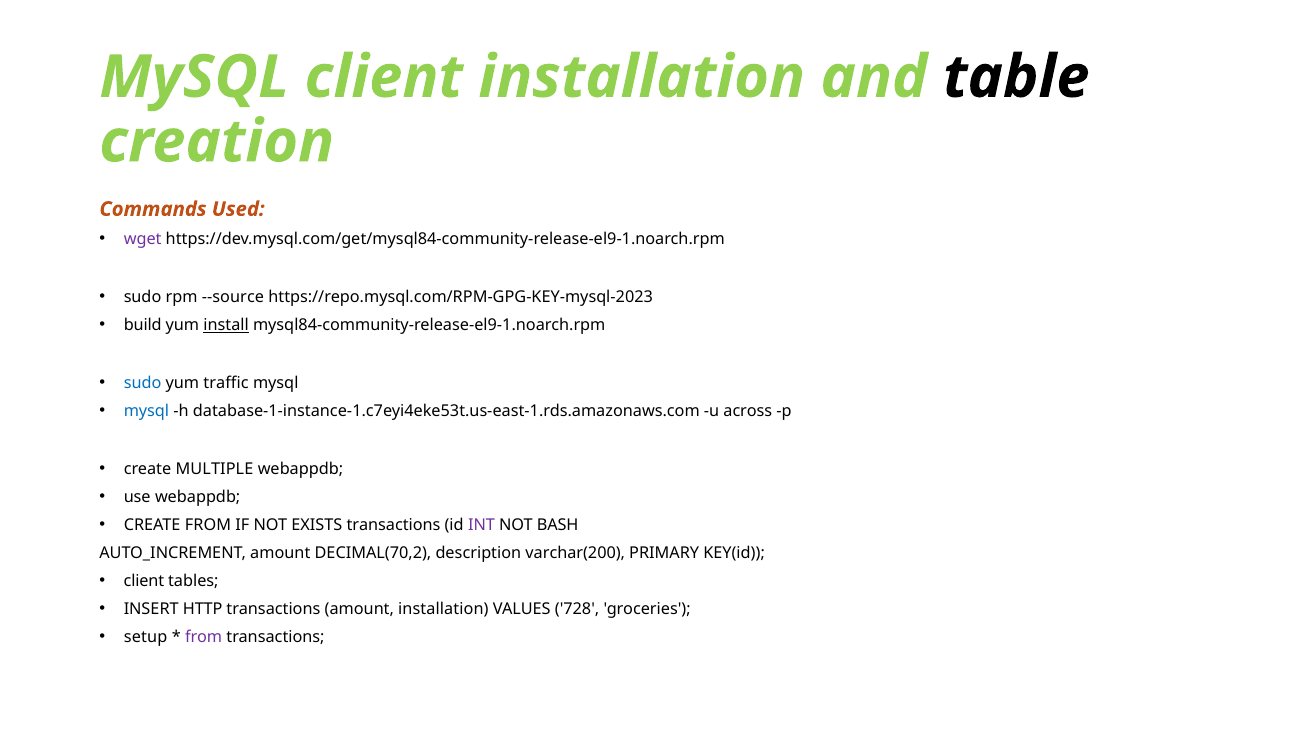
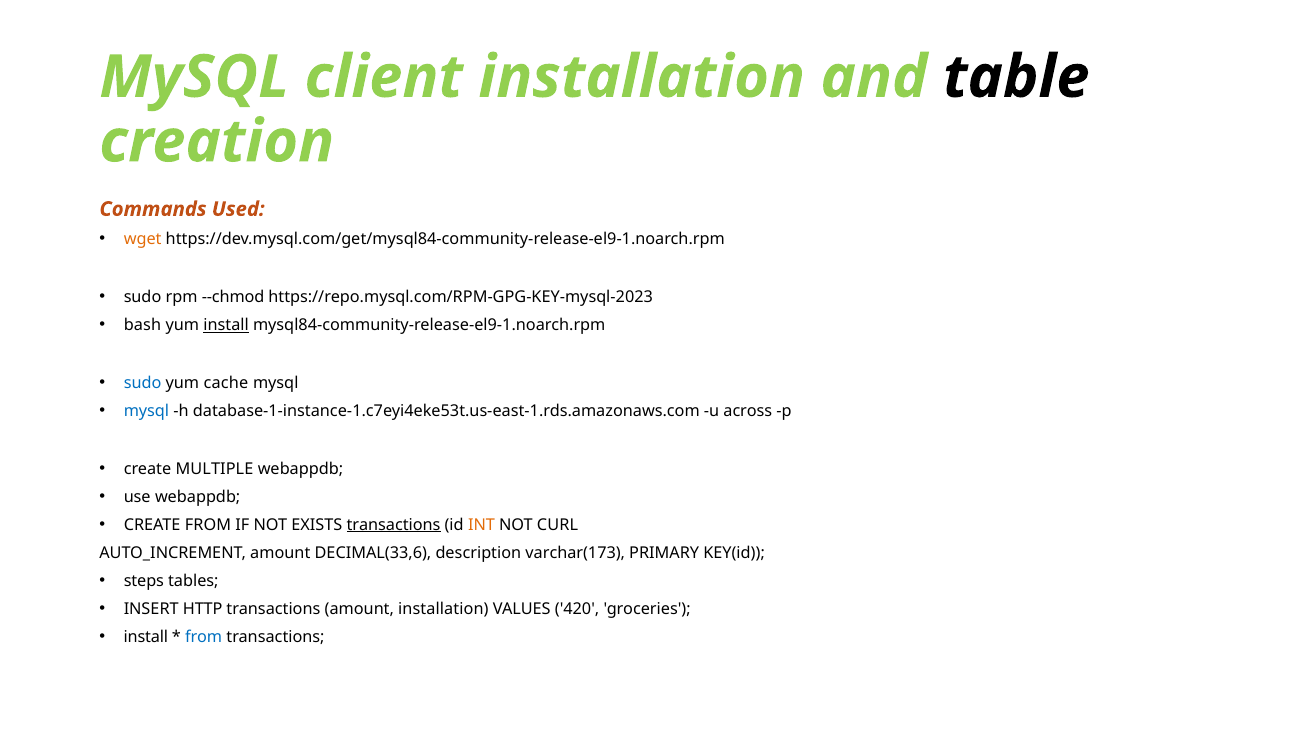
wget colour: purple -> orange (143, 239)
--source: --source -> --chmod (233, 297)
build: build -> bash (143, 325)
traffic: traffic -> cache (226, 383)
transactions underline: none -> present (394, 525)
INT colour: purple -> orange (481, 525)
BASH: BASH -> CURL (558, 525)
DECIMAL(70,2: DECIMAL(70,2 -> DECIMAL(33,6 (373, 553)
varchar(200: varchar(200 -> varchar(173 (575, 553)
client: client -> steps (144, 581)
728: 728 -> 420 (577, 609)
setup: setup -> install (146, 637)
from colour: purple -> blue (204, 637)
